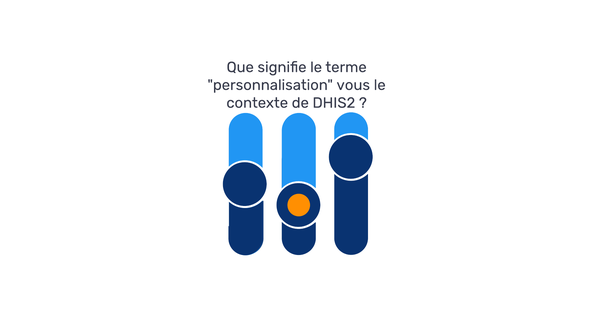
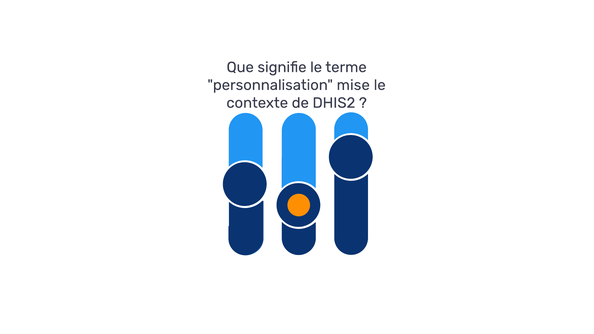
vous: vous -> mise (353, 85)
